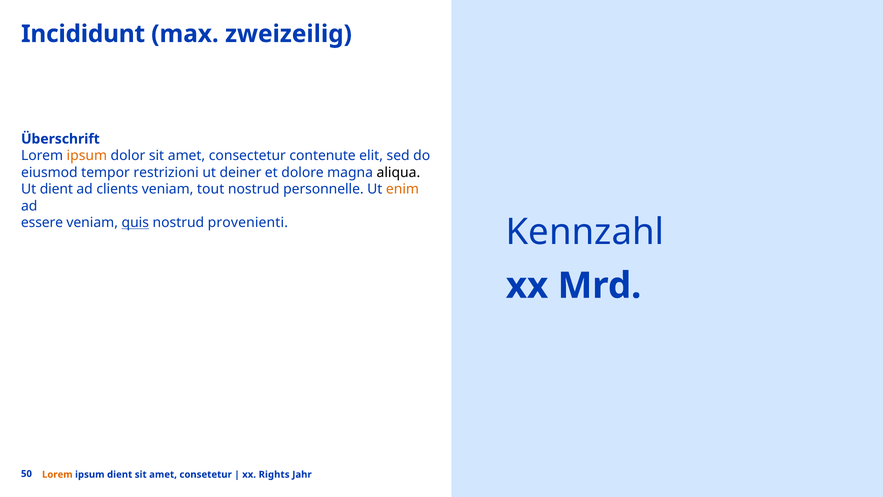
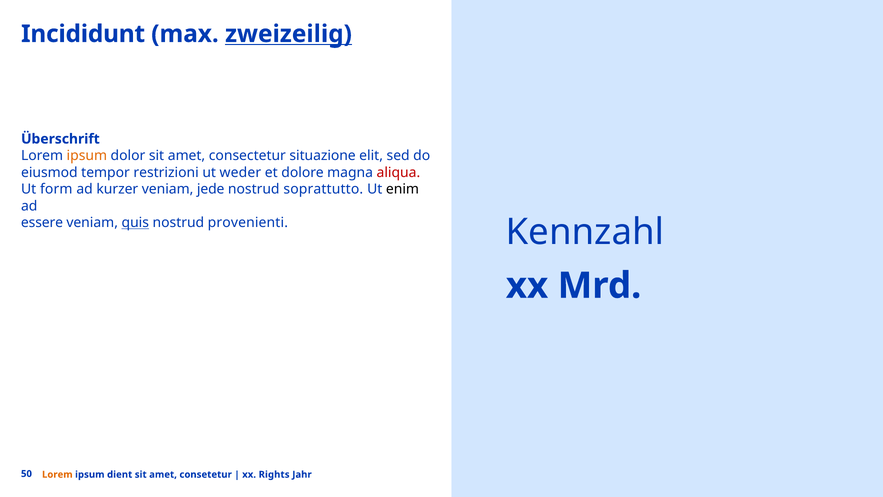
zweizeilig underline: none -> present (288, 34)
contenute: contenute -> situazione (323, 156)
deiner: deiner -> weder (240, 172)
aliqua colour: black -> red (398, 172)
Ut dient: dient -> form (56, 189)
clients: clients -> kurzer (117, 189)
tout: tout -> jede (211, 189)
personnelle: personnelle -> soprattutto (323, 189)
enim colour: orange -> black (403, 189)
